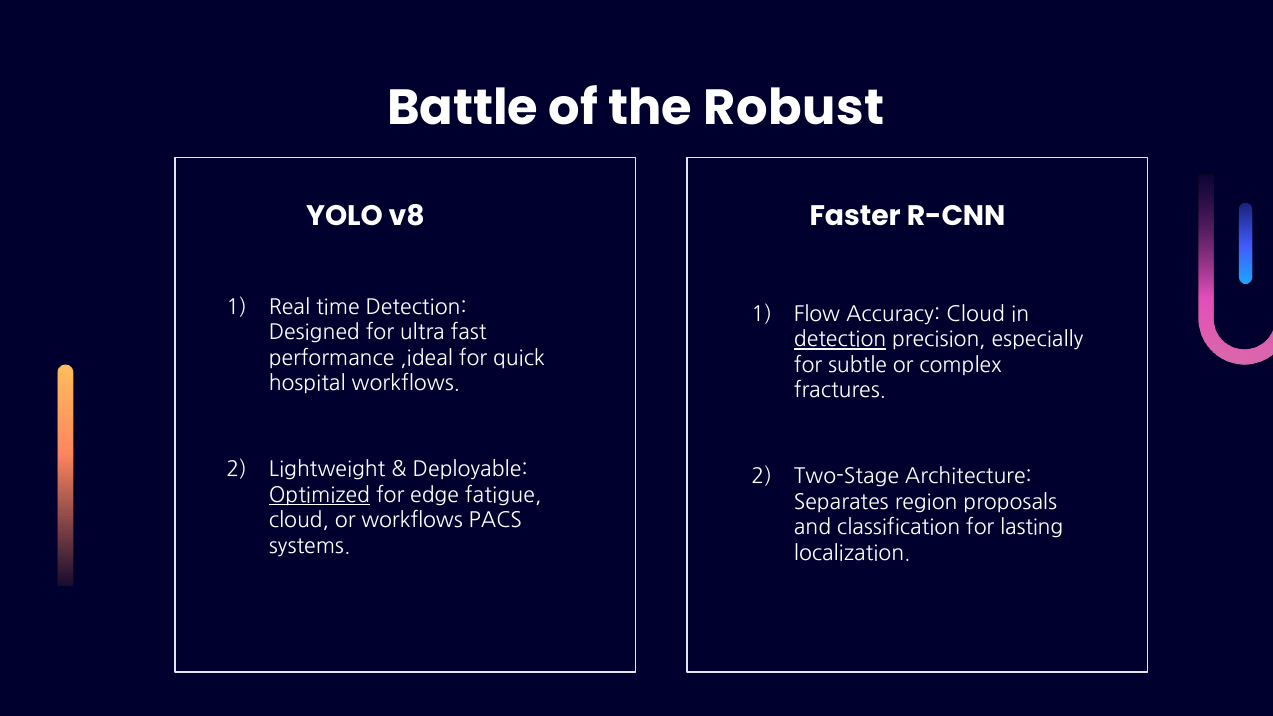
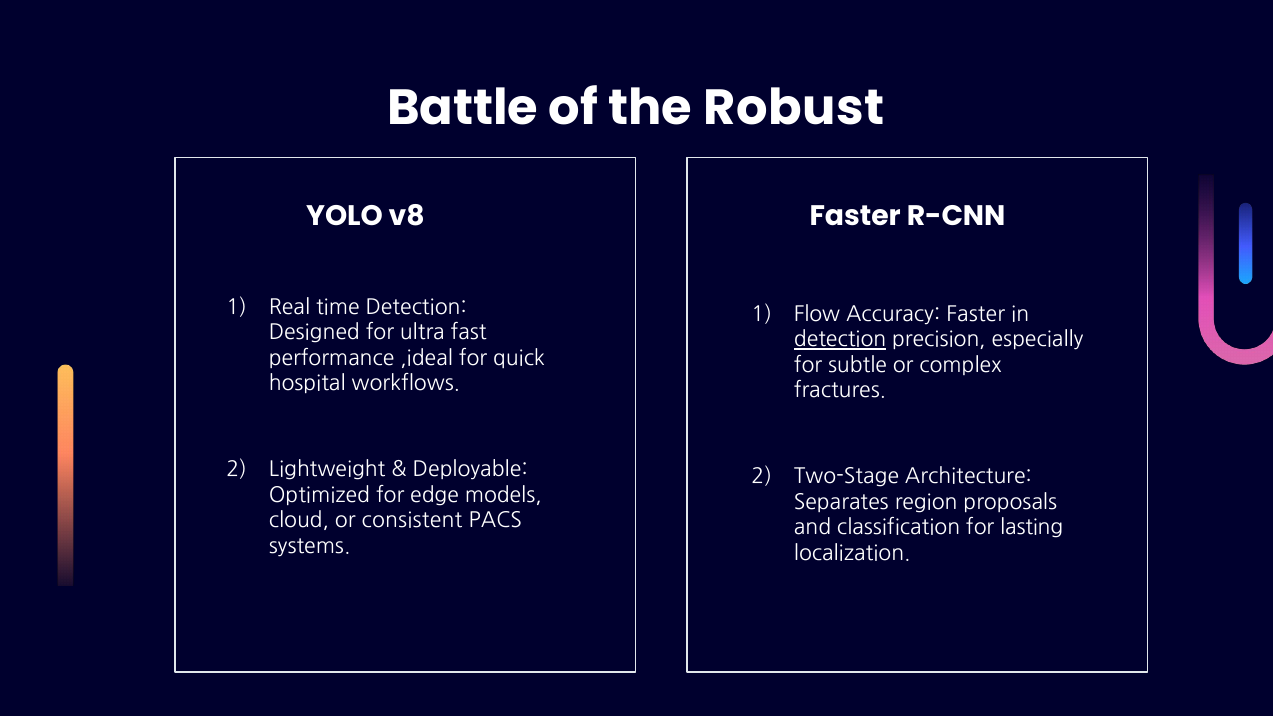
Accuracy Cloud: Cloud -> Faster (976, 314)
Optimized underline: present -> none (319, 495)
fatigue: fatigue -> models (503, 495)
or workflows: workflows -> consistent (412, 521)
